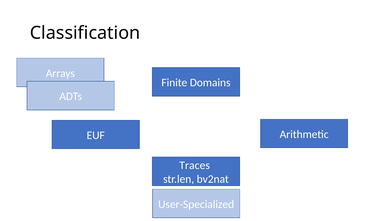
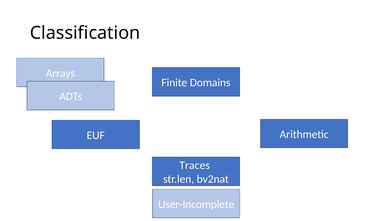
User-Specialized: User-Specialized -> User-Incomplete (196, 204)
